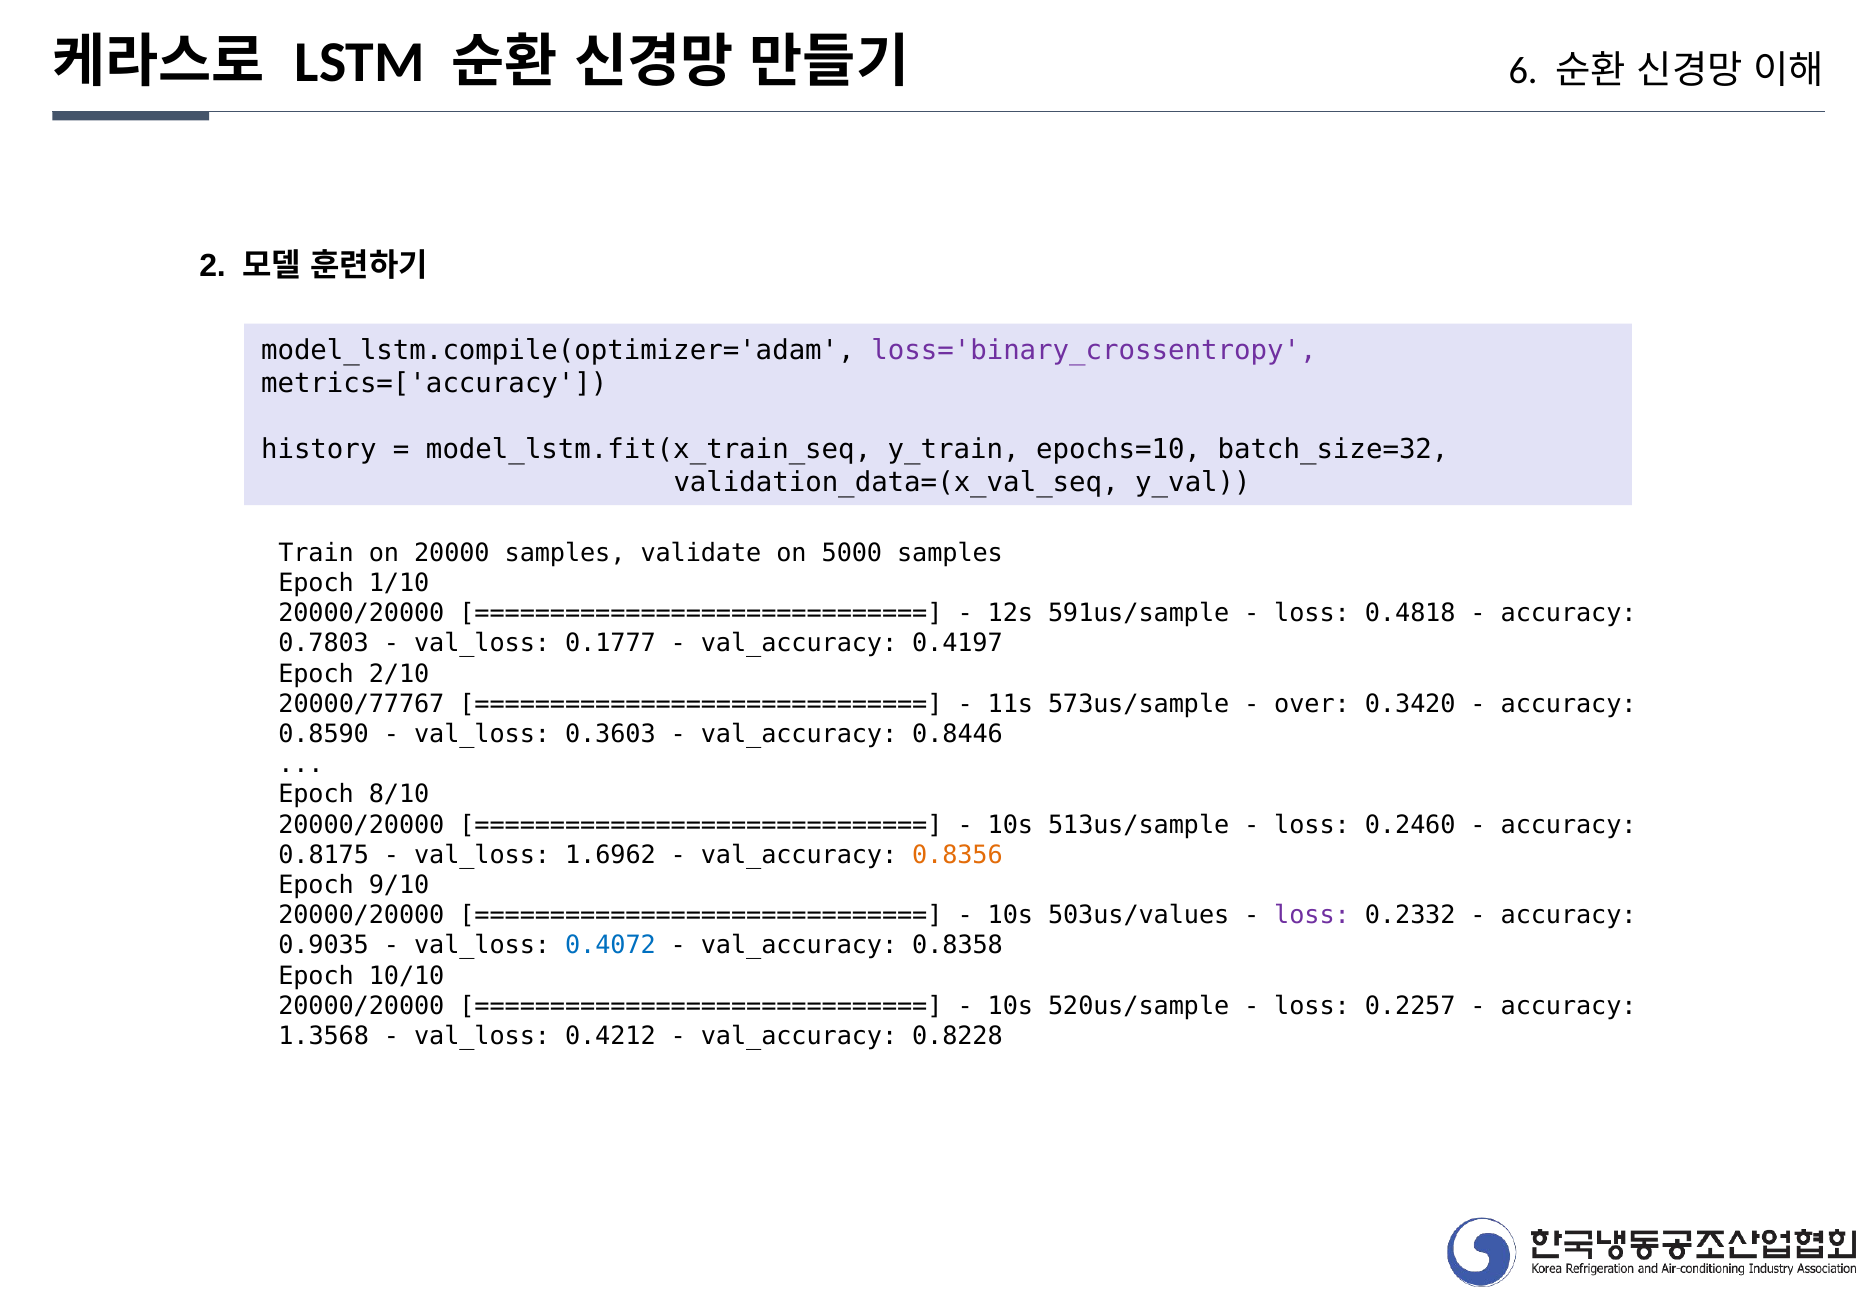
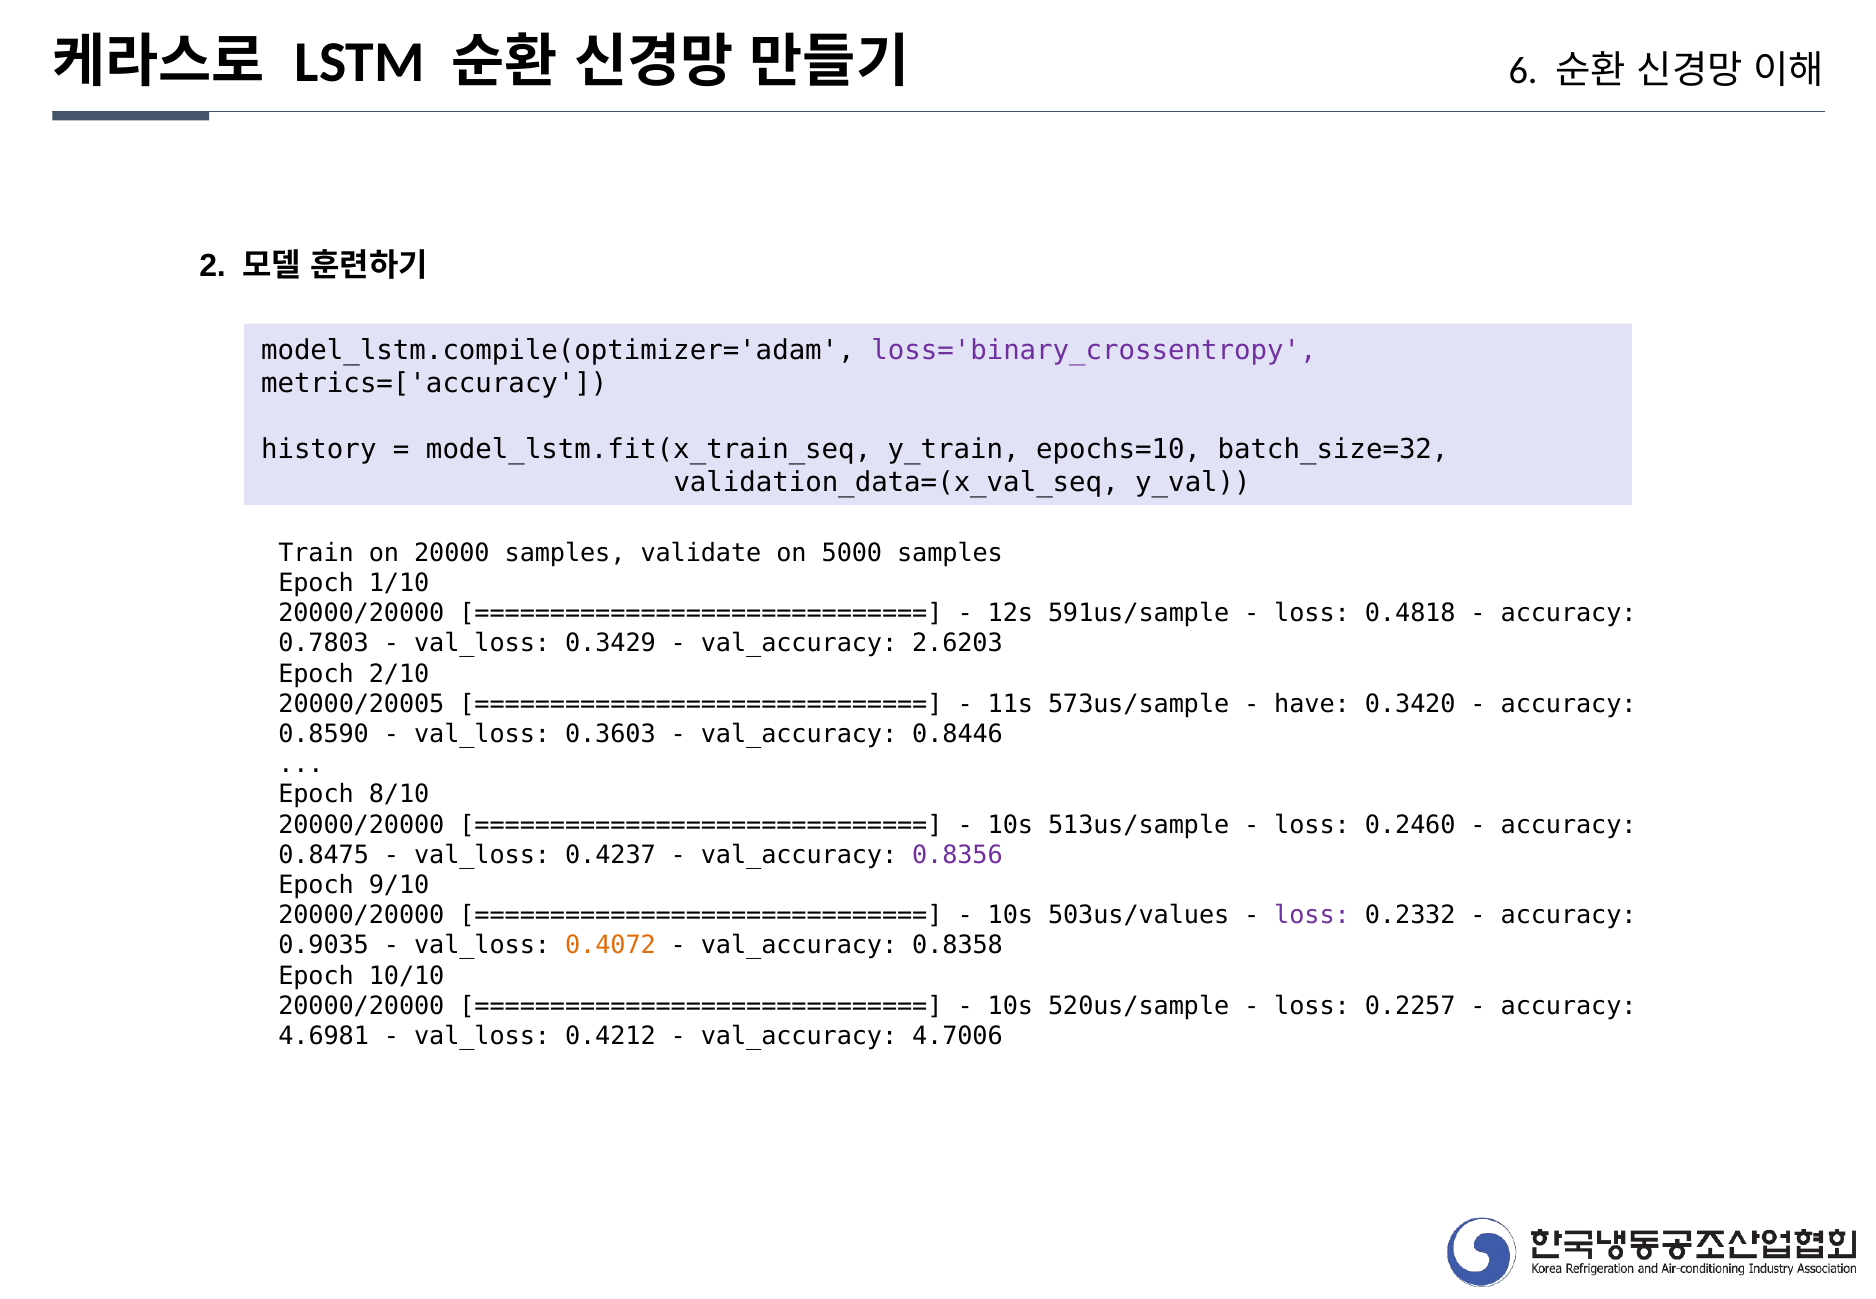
0.1777: 0.1777 -> 0.3429 (610, 643)
0.4197: 0.4197 -> 2.6203 (957, 643)
20000/77767: 20000/77767 -> 20000/20005 (361, 704)
over: over -> have (1312, 704)
0.8175: 0.8175 -> 0.8475 (324, 855)
1.6962: 1.6962 -> 0.4237 (610, 855)
0.8356 colour: orange -> purple (957, 855)
0.4072 colour: blue -> orange (610, 945)
1.3568: 1.3568 -> 4.6981 (324, 1036)
0.8228: 0.8228 -> 4.7006 (957, 1036)
